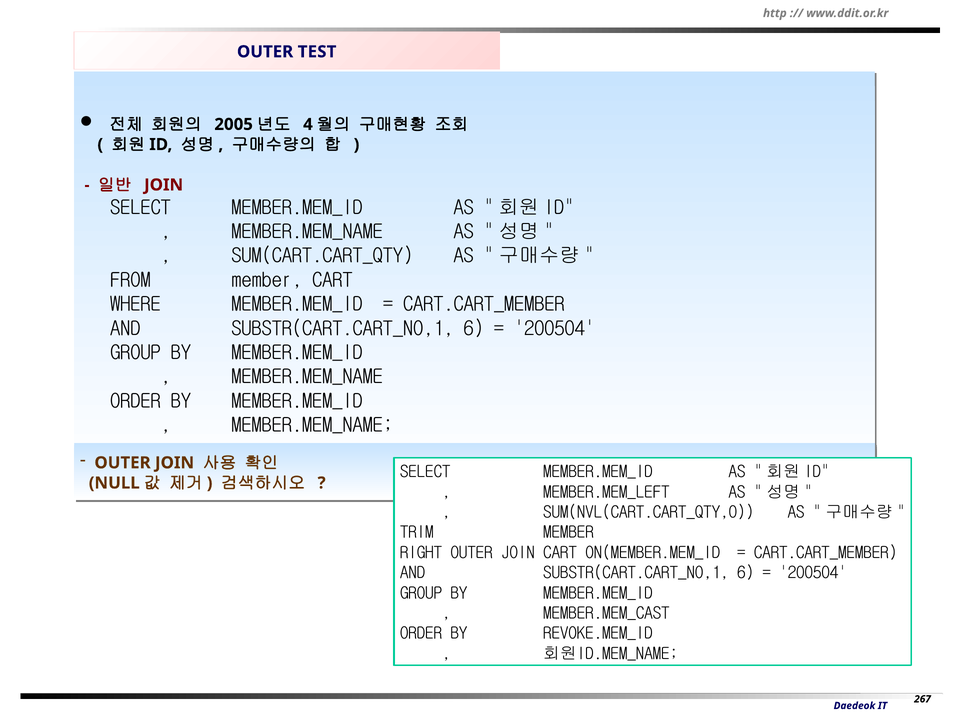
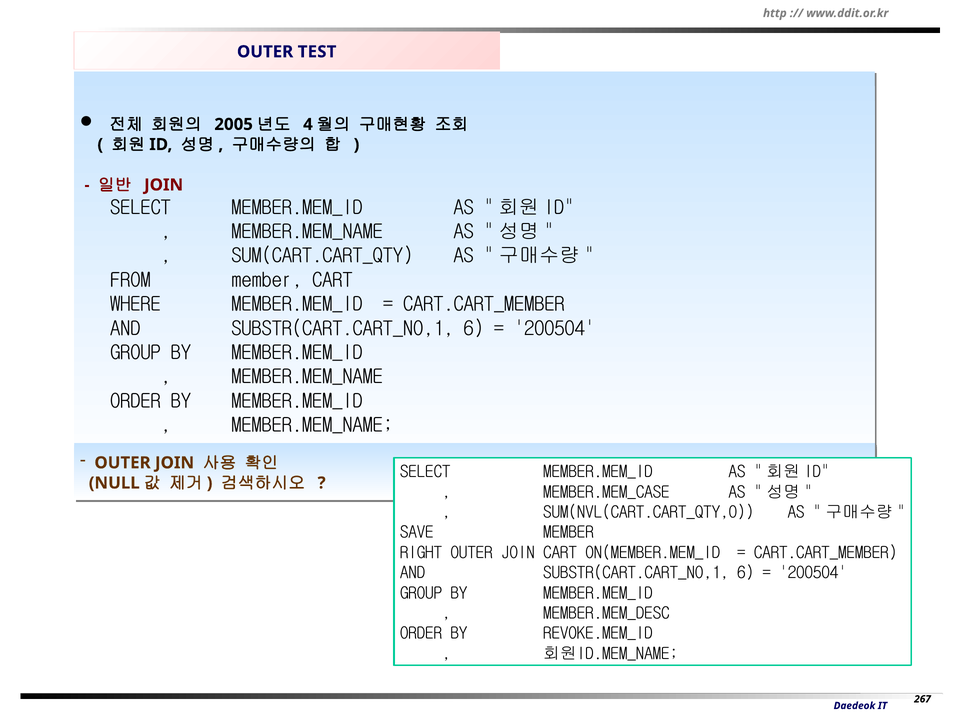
MEMBER.MEM_LEFT: MEMBER.MEM_LEFT -> MEMBER.MEM_CASE (606, 492)
TRIM: TRIM -> SAVE (417, 533)
MEMBER.MEM_CAST: MEMBER.MEM_CAST -> MEMBER.MEM_DESC (606, 614)
